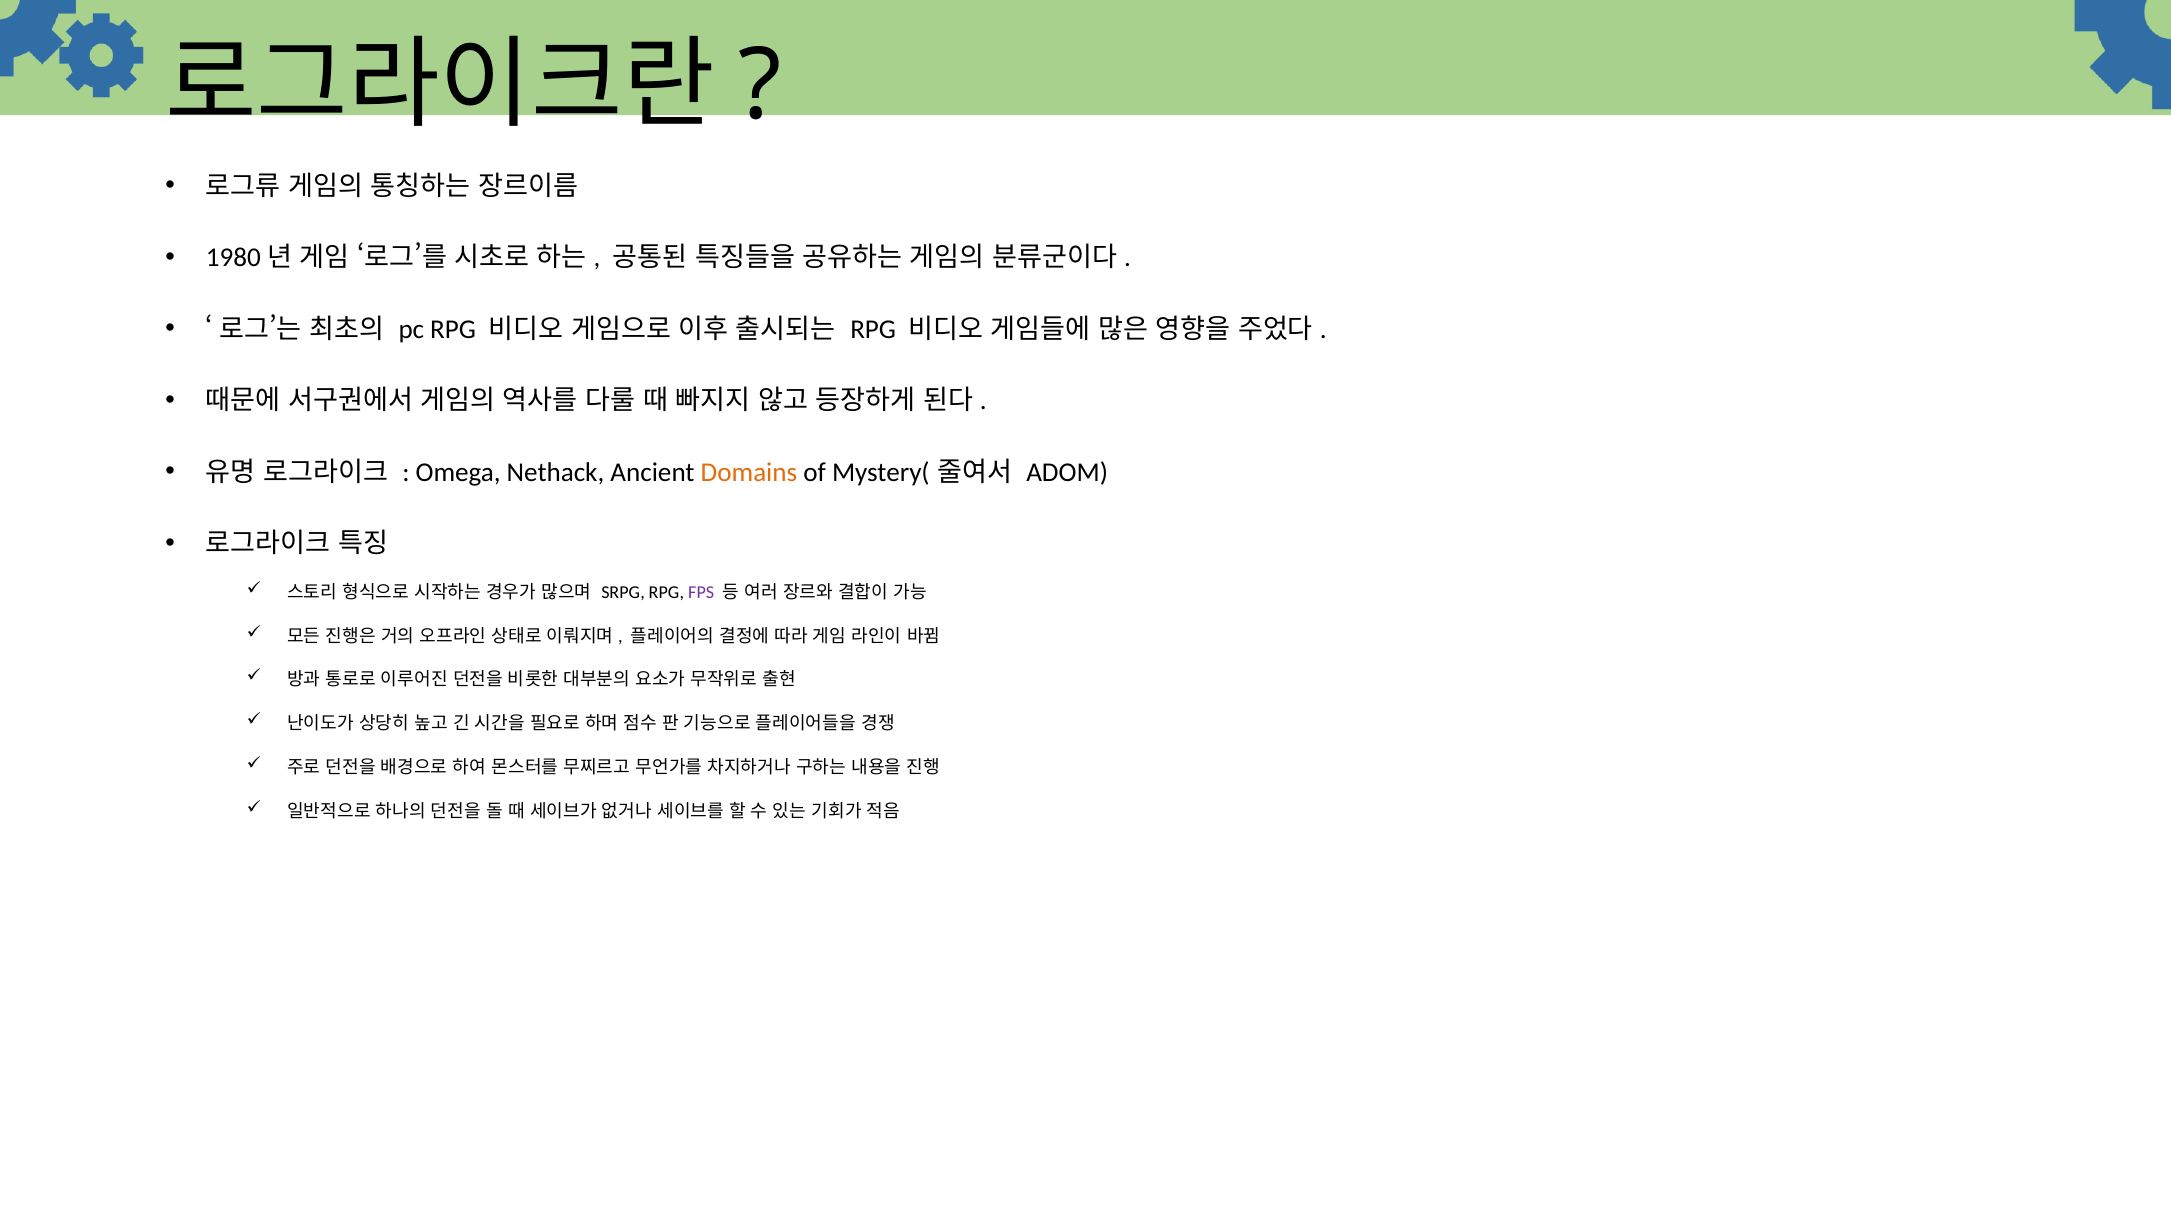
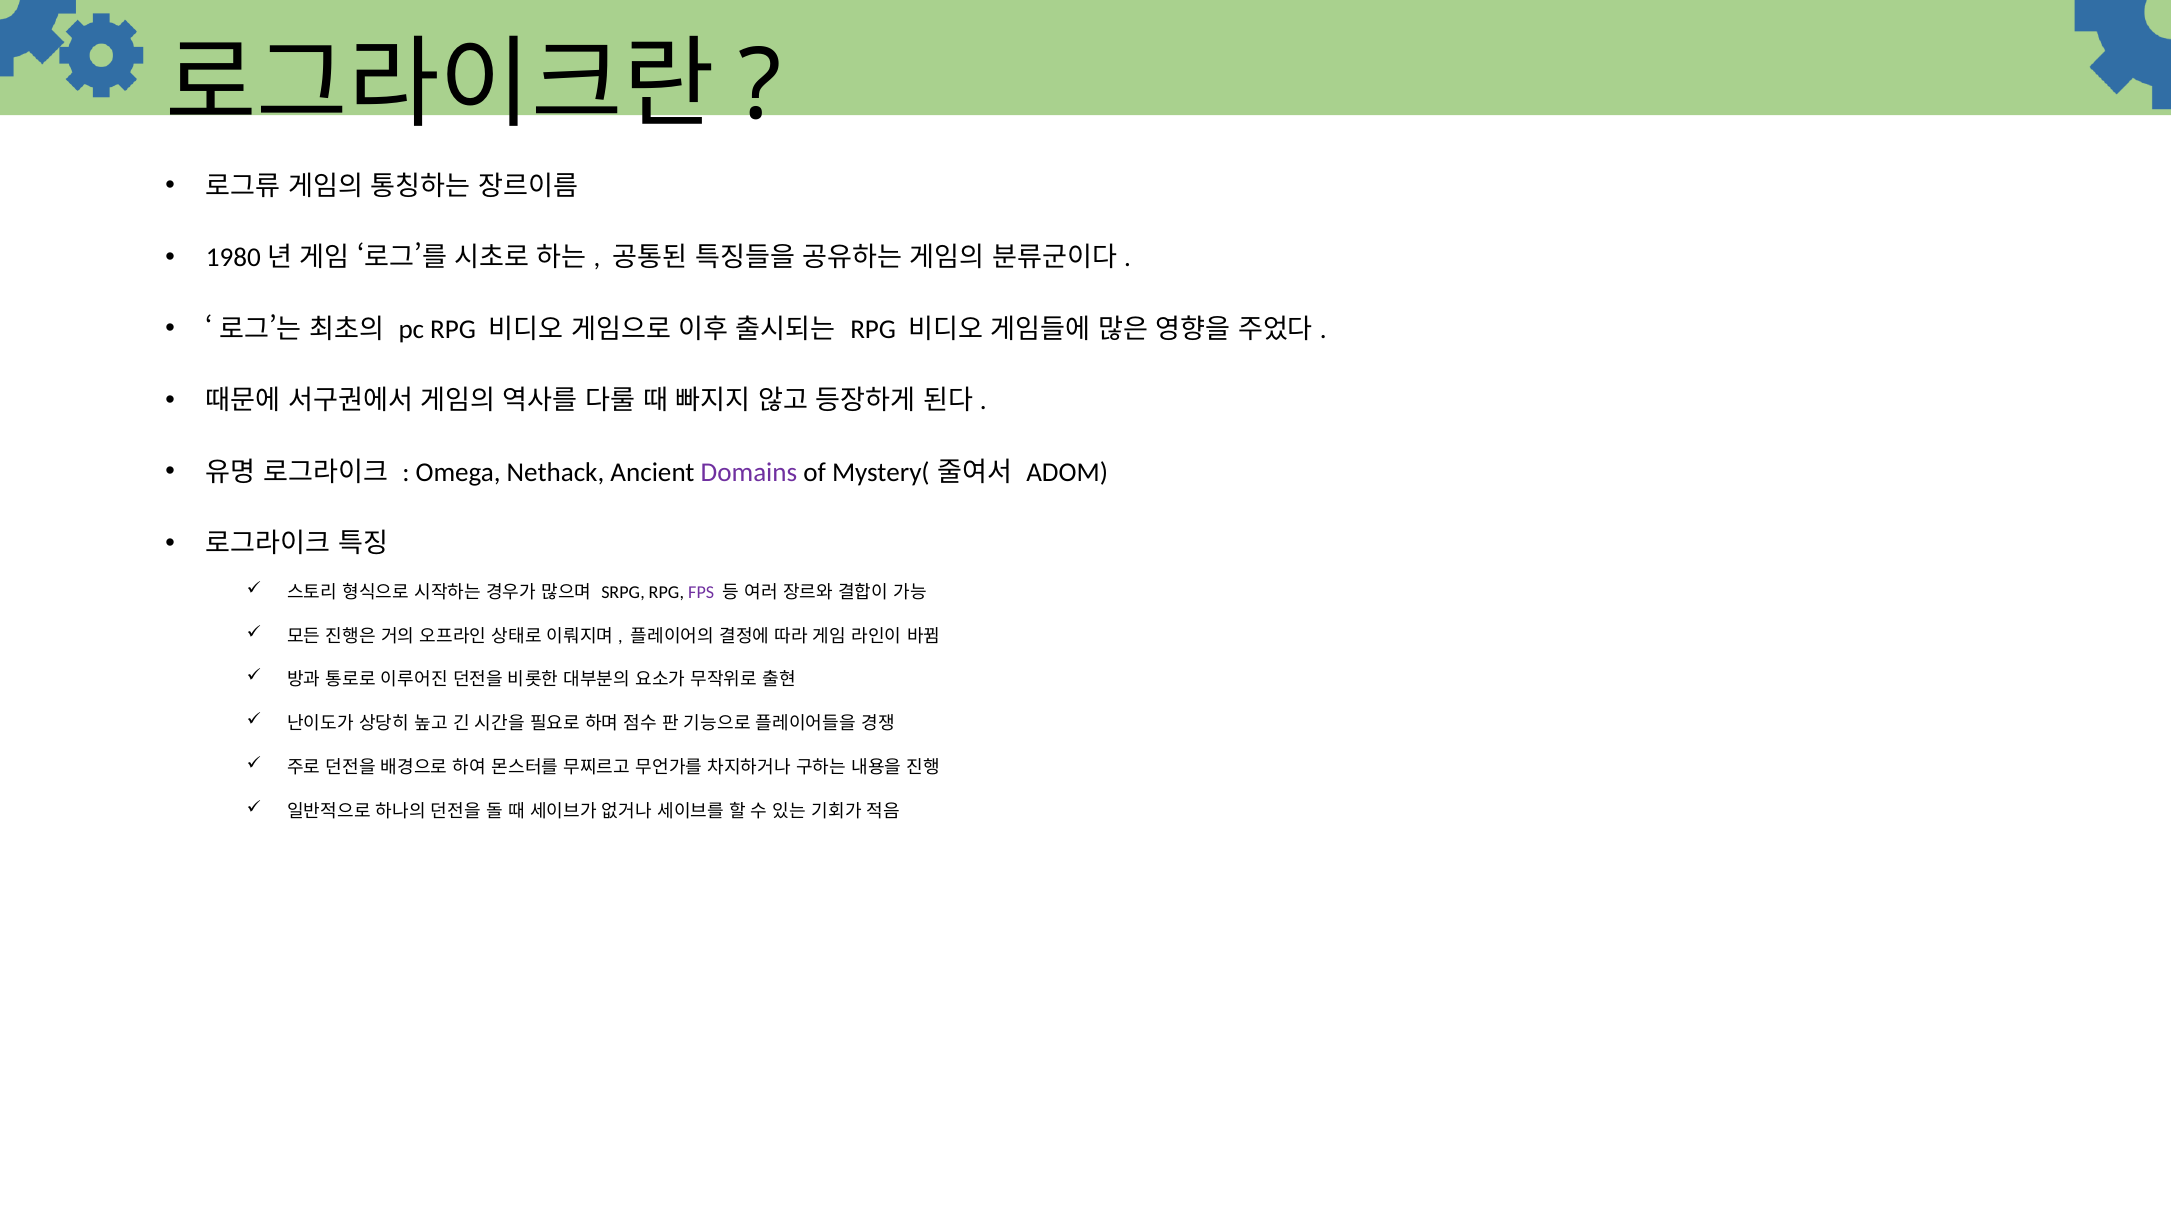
Domains colour: orange -> purple (749, 472)
